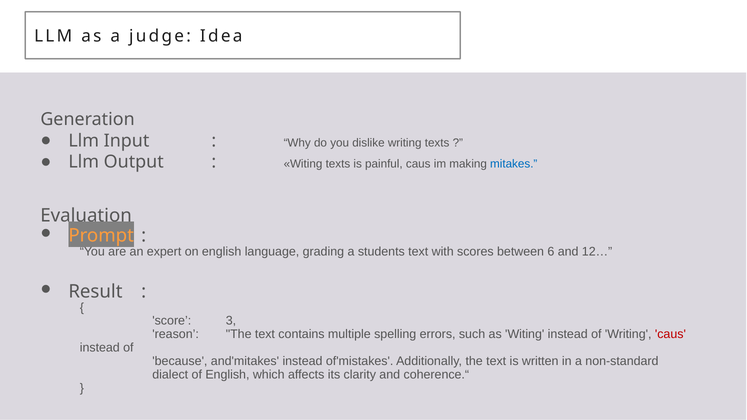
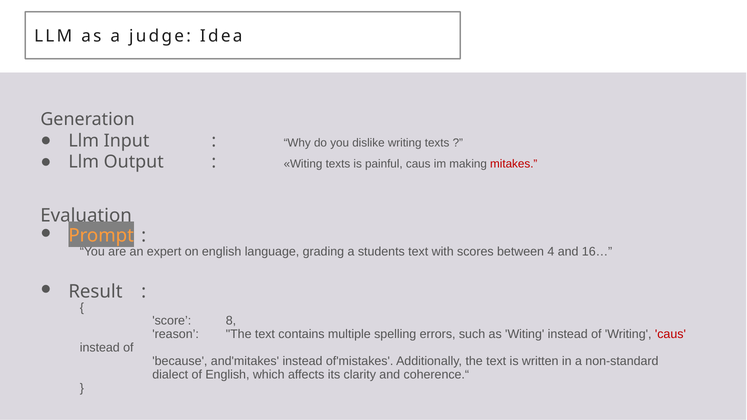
mitakes colour: blue -> red (514, 164)
6: 6 -> 4 (551, 252)
12…: 12… -> 16… (597, 252)
3: 3 -> 8 (231, 321)
